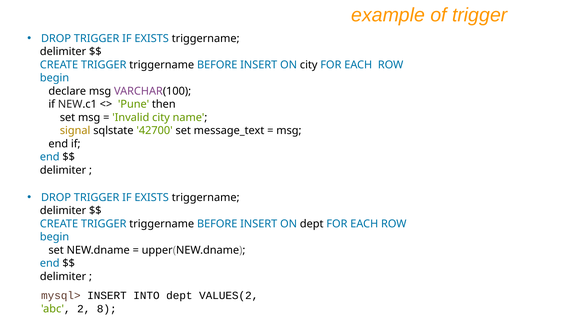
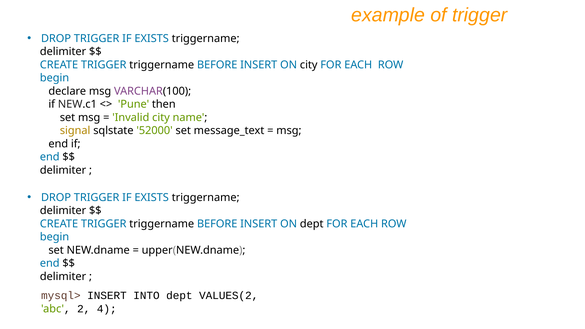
42700: 42700 -> 52000 (155, 131)
8: 8 -> 4 (107, 309)
